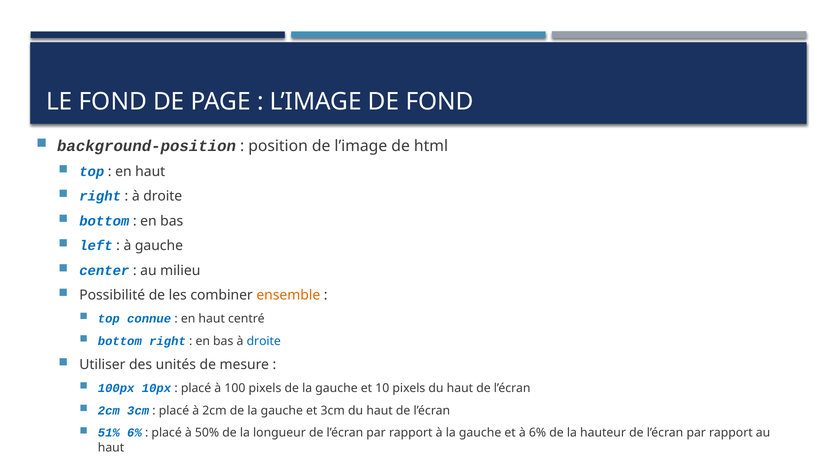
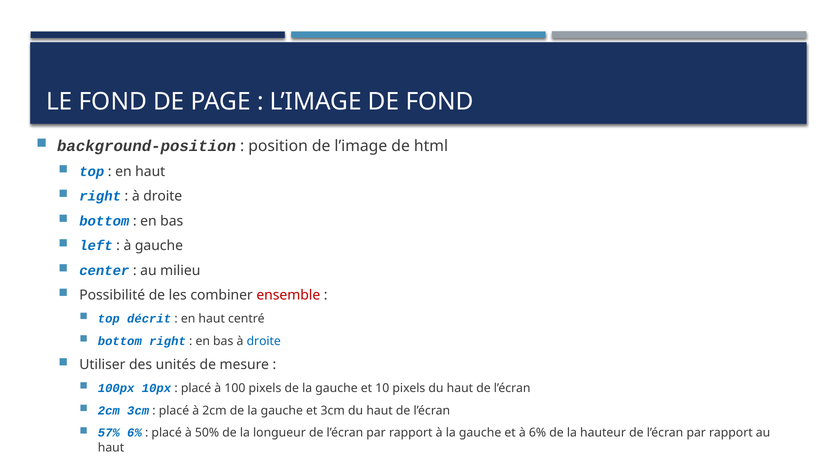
ensemble colour: orange -> red (288, 295)
connue: connue -> décrit (149, 318)
51%: 51% -> 57% (109, 433)
